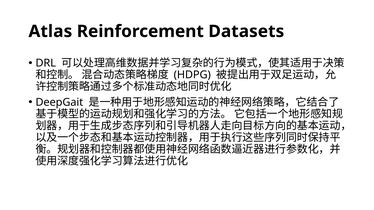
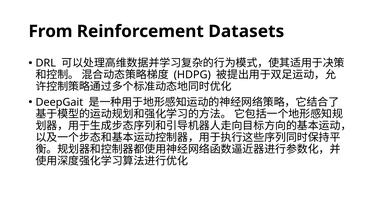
Atlas: Atlas -> From (51, 31)
